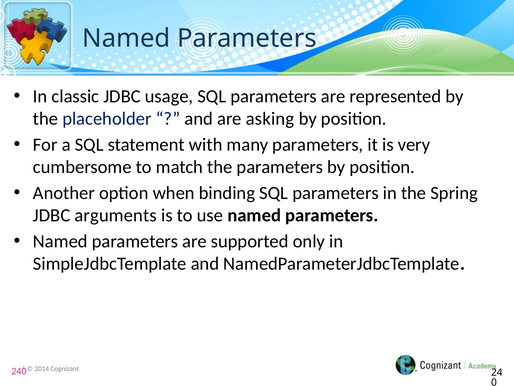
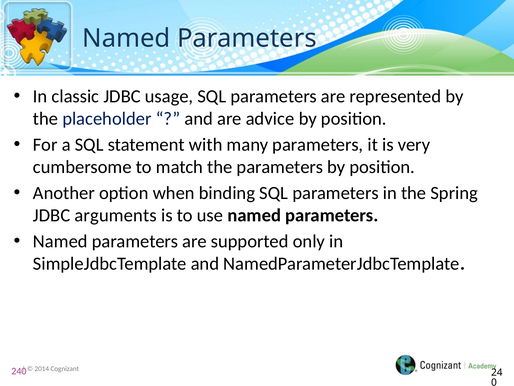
asking: asking -> advice (270, 119)
